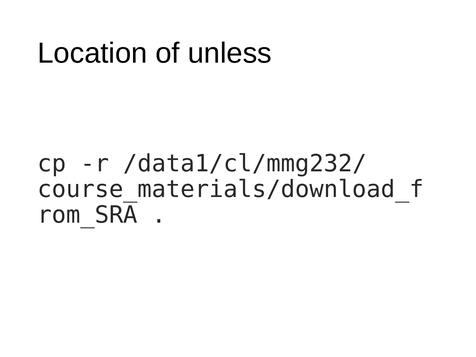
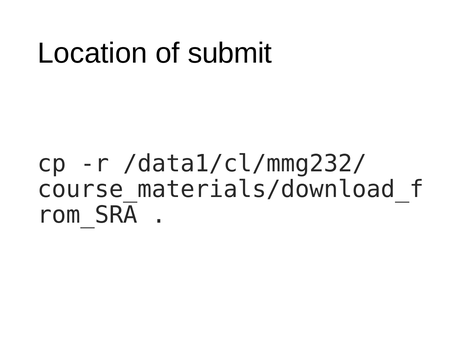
unless: unless -> submit (230, 53)
